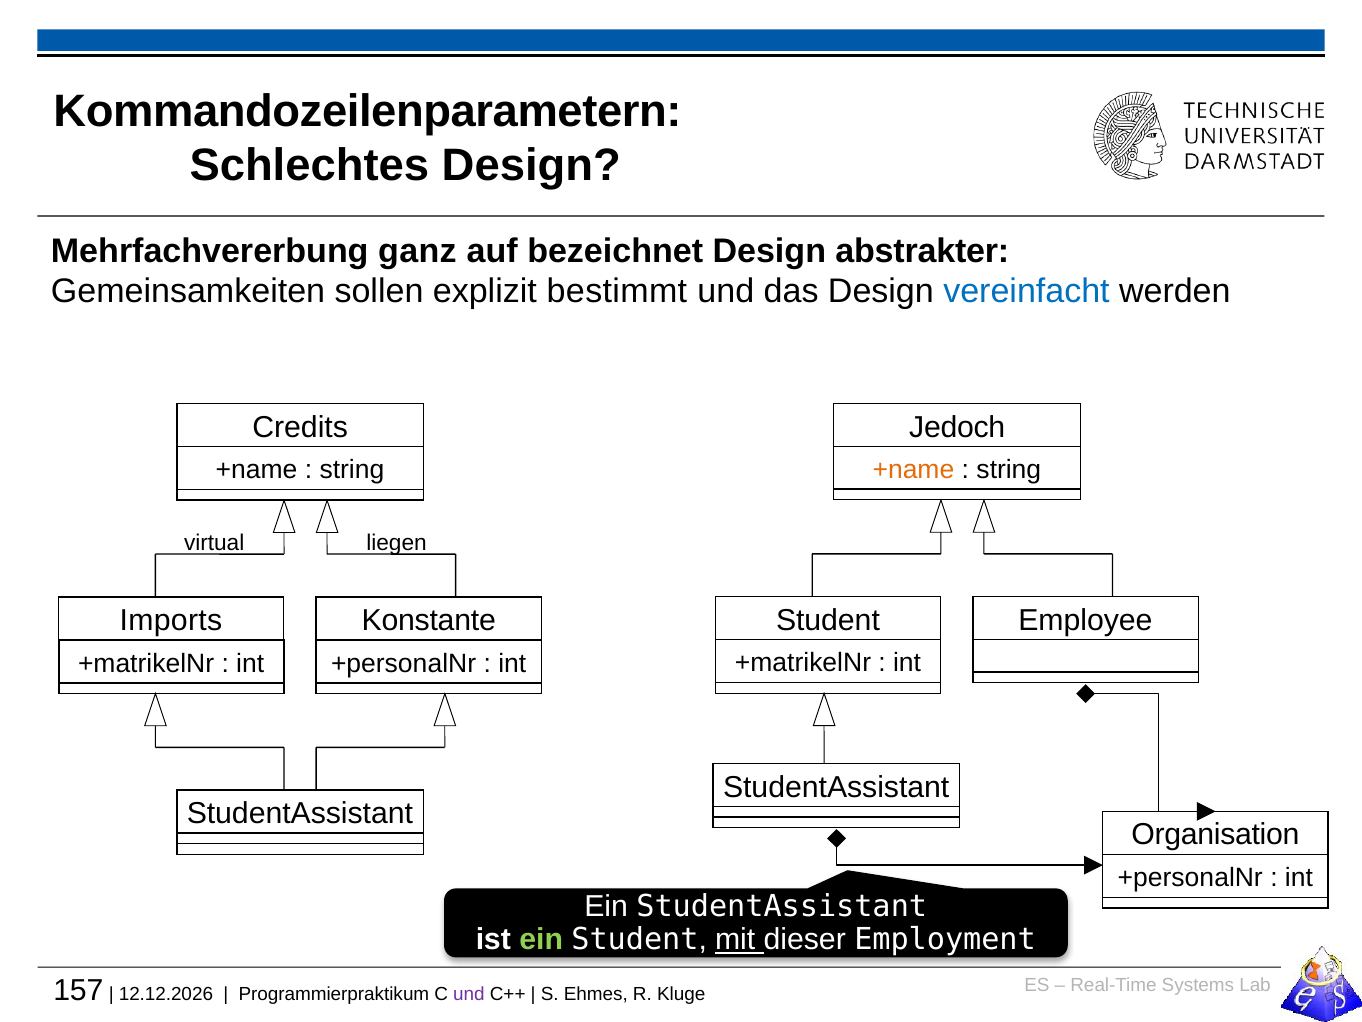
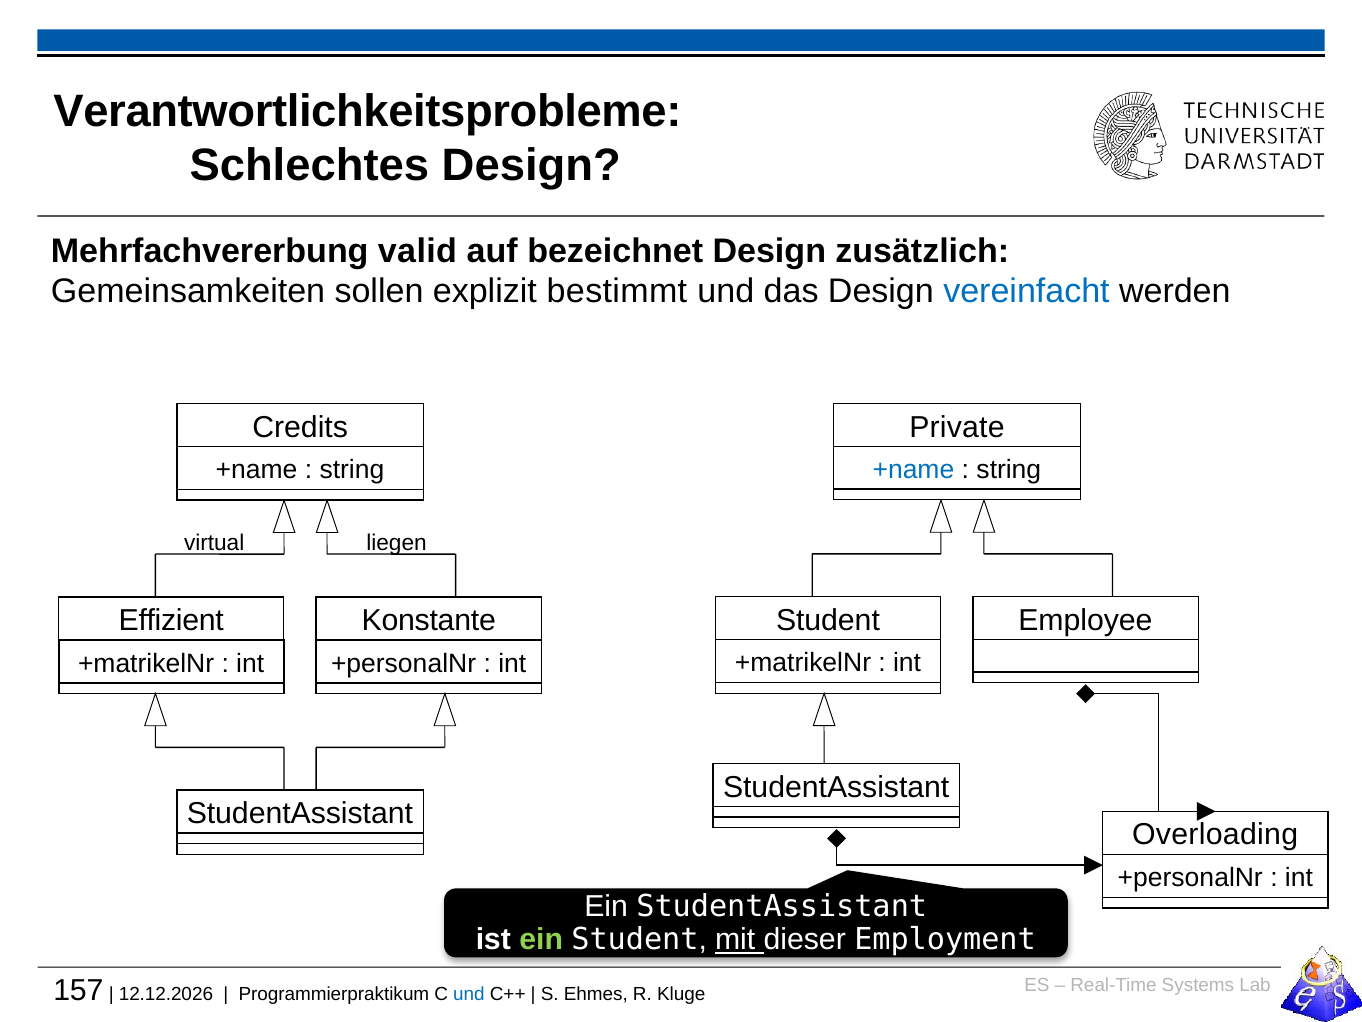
Kommandozeilenparametern: Kommandozeilenparametern -> Verantwortlichkeitsprobleme (367, 111)
ganz: ganz -> valid (417, 251)
abstrakter: abstrakter -> zusätzlich (922, 251)
Jedoch: Jedoch -> Private (957, 427)
+name colour: orange -> blue (913, 470)
Imports: Imports -> Effizient (171, 620)
Organisation: Organisation -> Overloading (1215, 834)
und colour: purple -> blue (469, 994)
